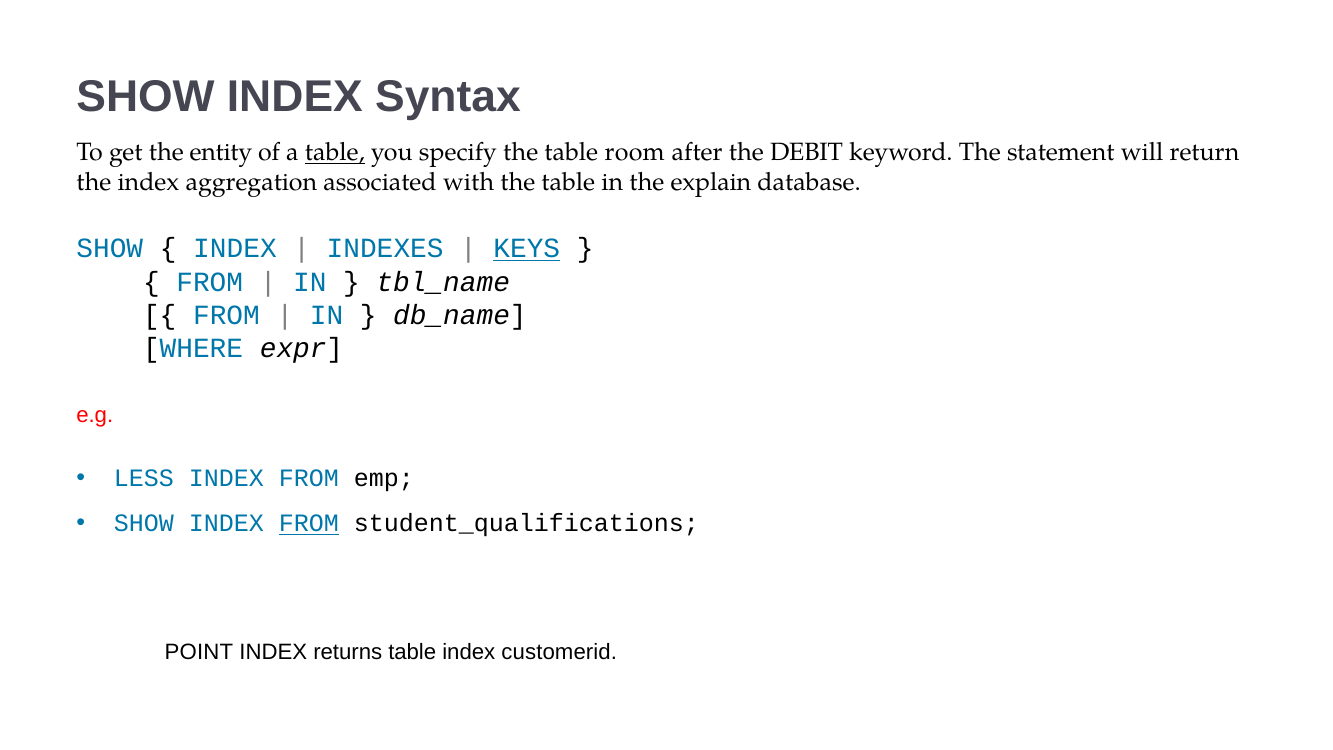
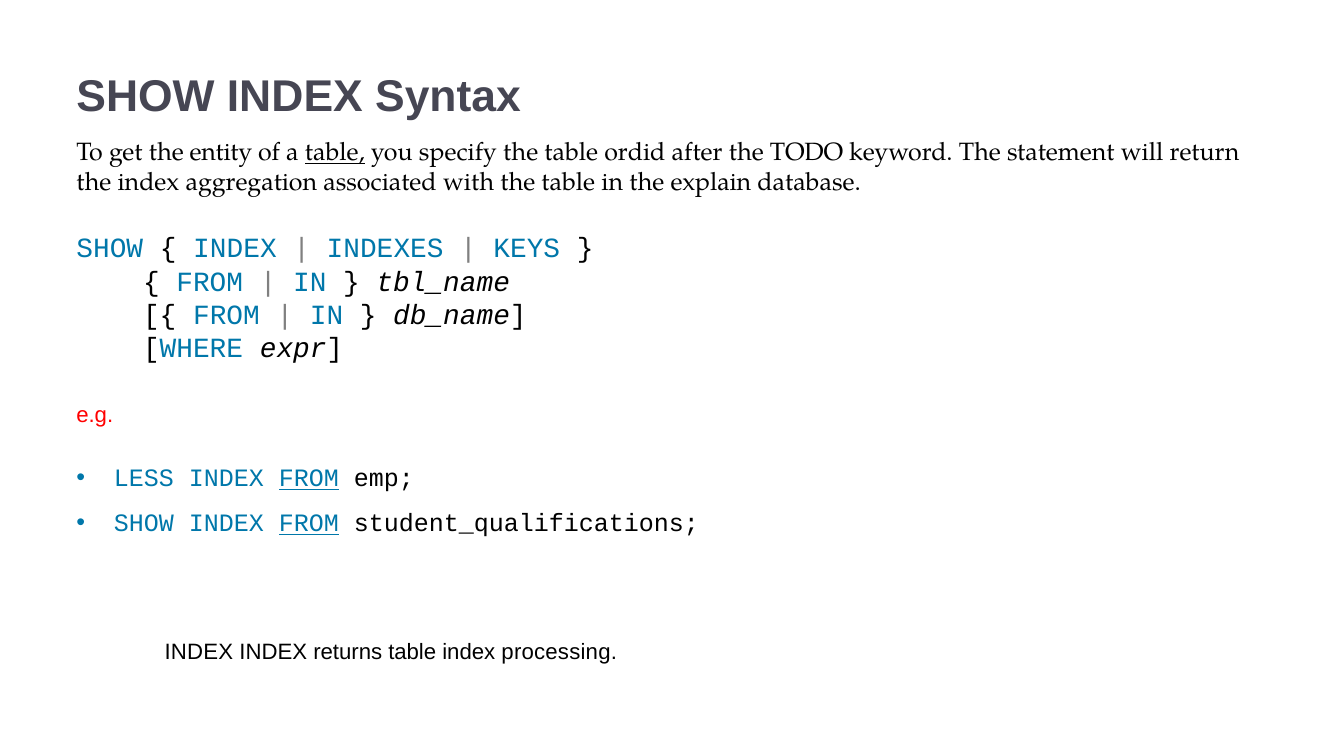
room: room -> ordid (635, 153)
DEBIT: DEBIT -> TODO (807, 153)
KEYS underline: present -> none (527, 249)
FROM underline: none -> present (309, 479)
POINT: POINT -> INDEX (199, 652)
customerid: customerid -> processing (559, 652)
